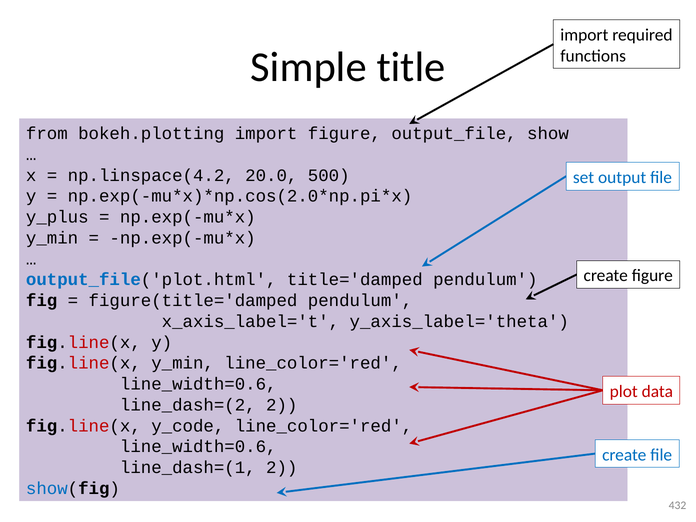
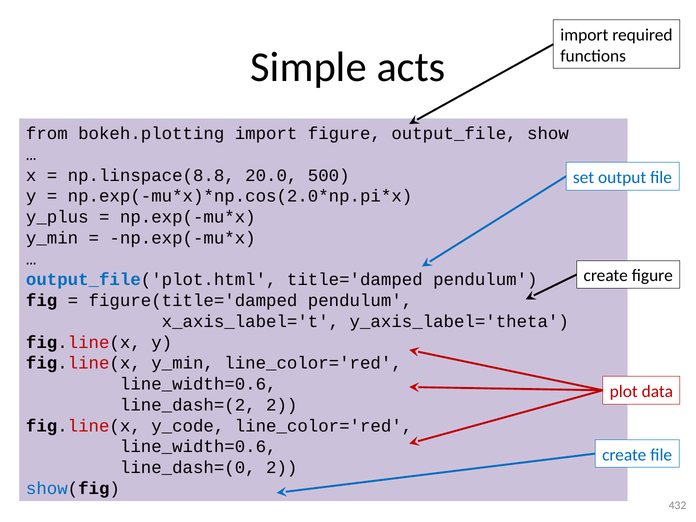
title: title -> acts (411, 67)
np.linspace(4.2: np.linspace(4.2 -> np.linspace(8.8 (151, 175)
line_dash=(1: line_dash=(1 -> line_dash=(0 (188, 468)
